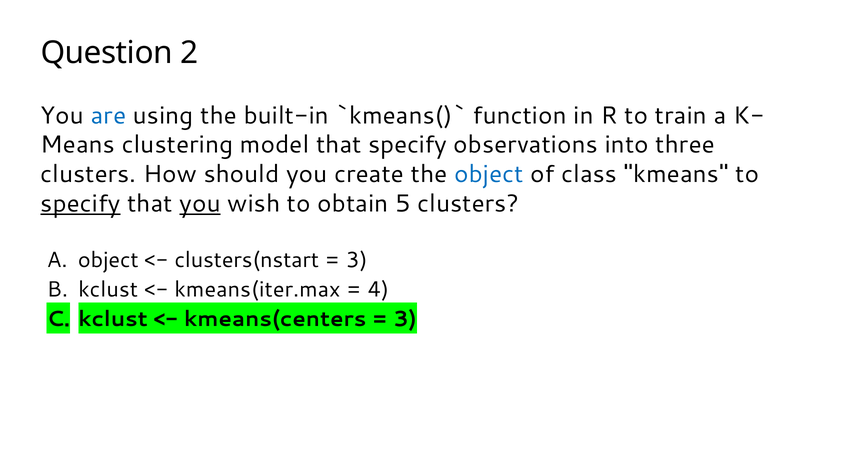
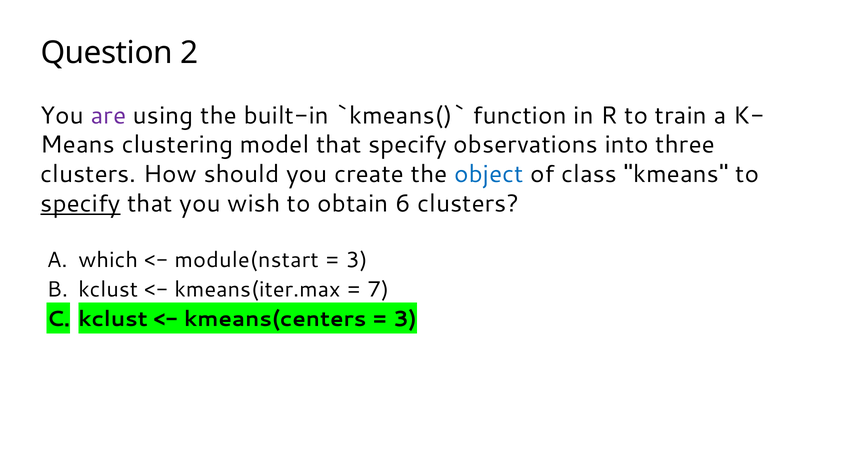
are colour: blue -> purple (108, 116)
you underline: present -> none (200, 204)
5: 5 -> 6 (403, 204)
A object: object -> which (108, 260)
clusters(nstart: clusters(nstart -> module(nstart (247, 260)
4: 4 -> 7 (378, 290)
